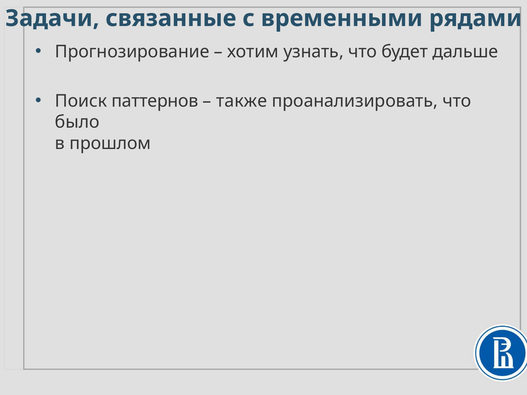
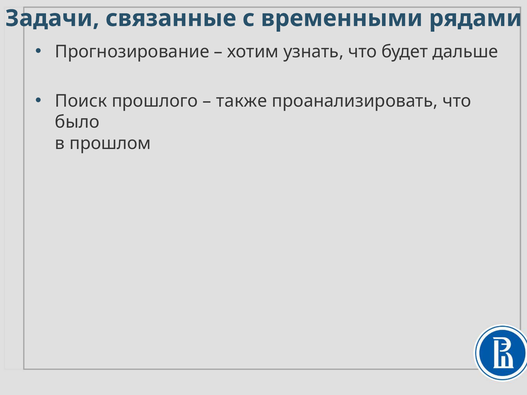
паттернов: паттернов -> прошлого (155, 101)
